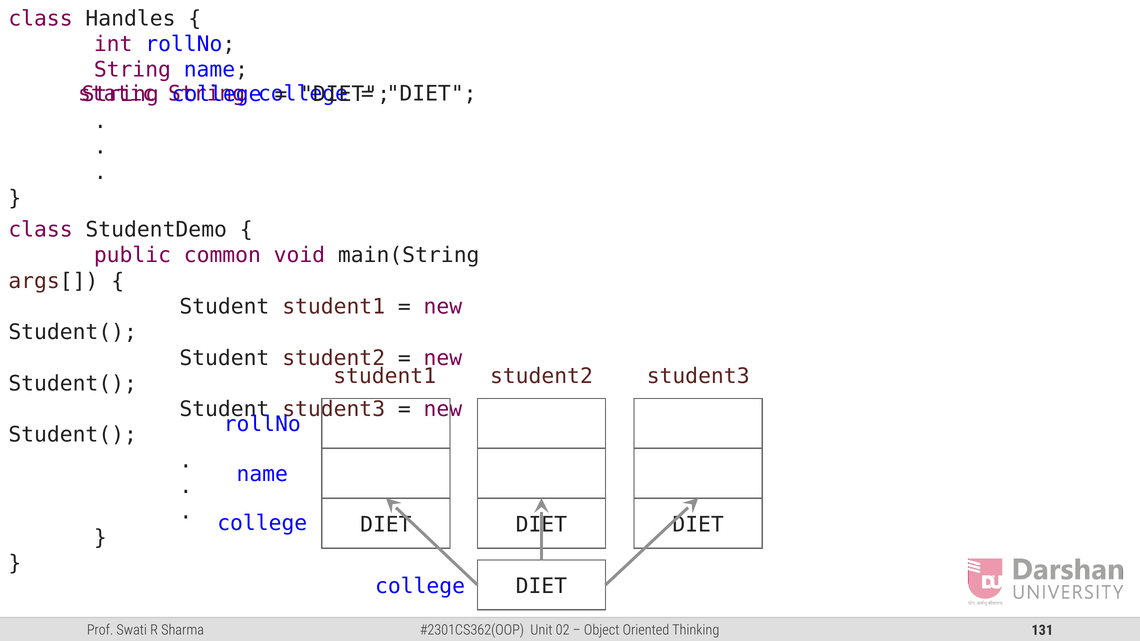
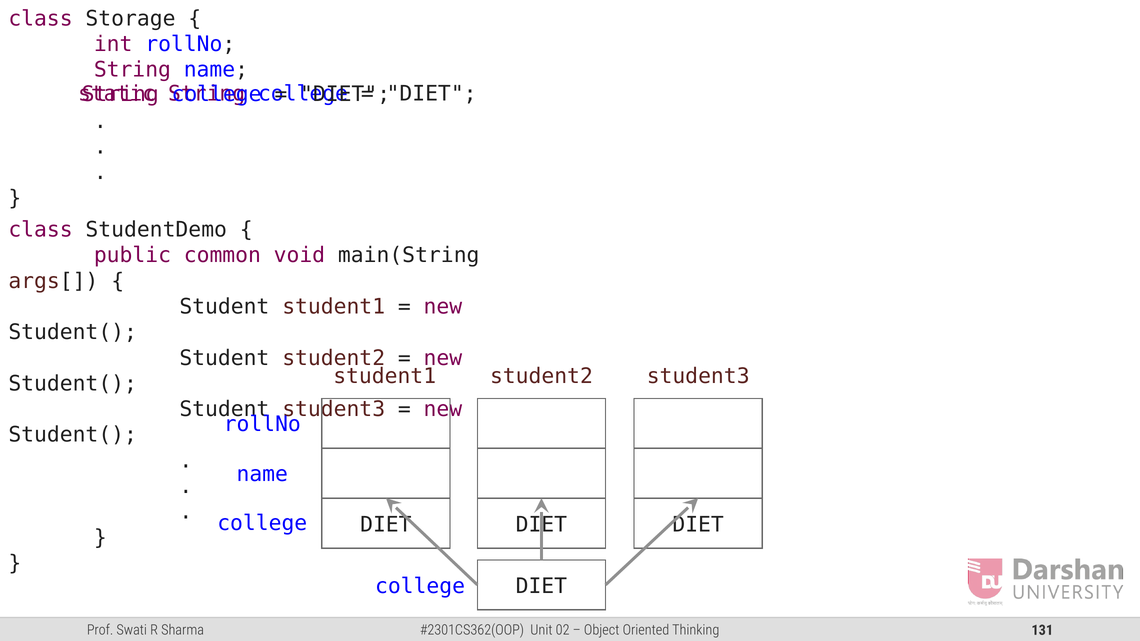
Handles: Handles -> Storage (130, 18)
